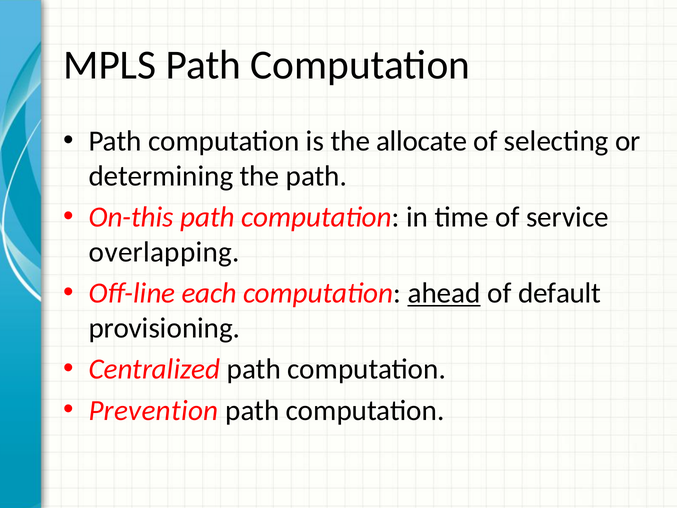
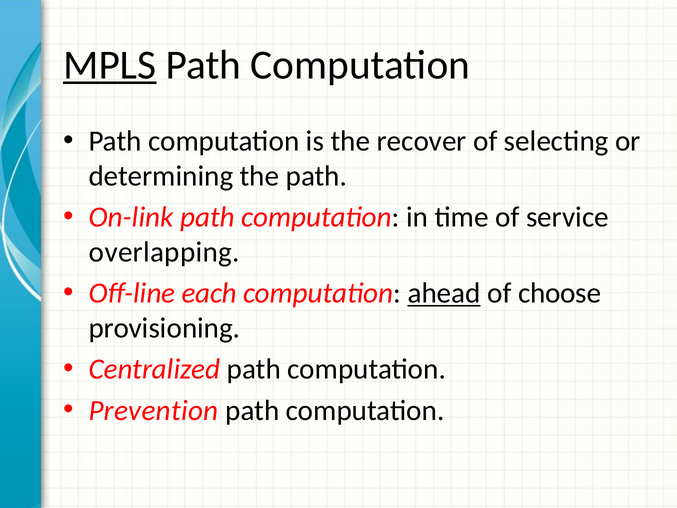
MPLS underline: none -> present (110, 65)
allocate: allocate -> recover (422, 141)
On-this: On-this -> On-link (131, 217)
default: default -> choose (560, 293)
